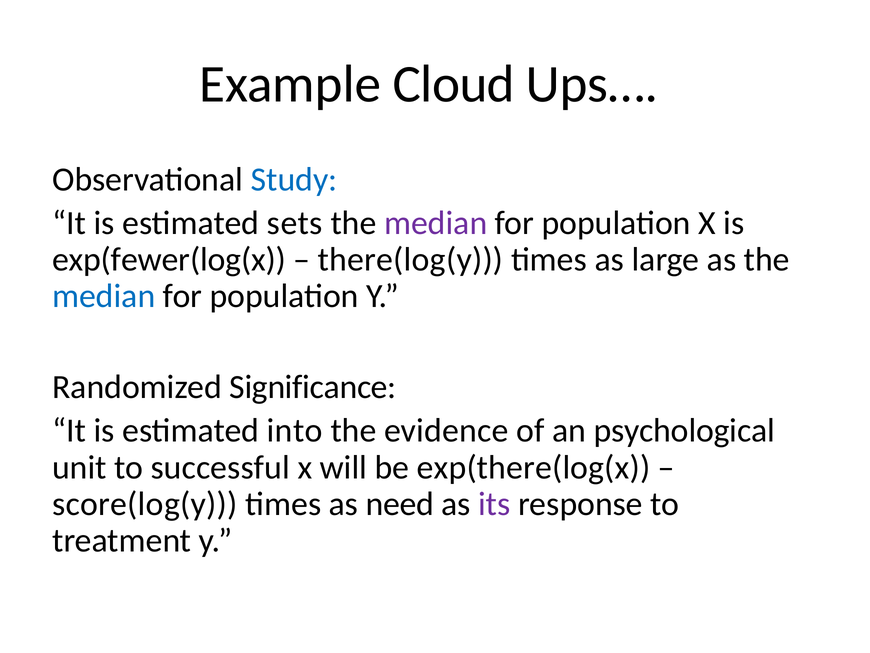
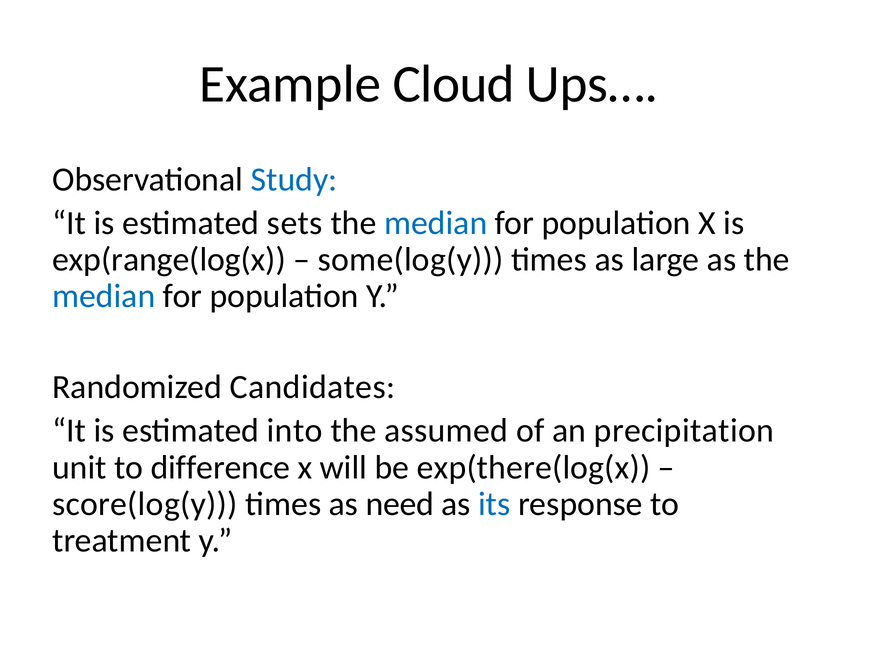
median colour: purple -> blue (436, 223)
exp(fewer(log(x: exp(fewer(log(x -> exp(range(log(x (169, 259)
there(log(y: there(log(y -> some(log(y (411, 259)
Significance: Significance -> Candidates (313, 387)
evidence: evidence -> assumed (446, 430)
psychological: psychological -> precipitation (684, 430)
successful: successful -> difference (220, 467)
its colour: purple -> blue (494, 504)
